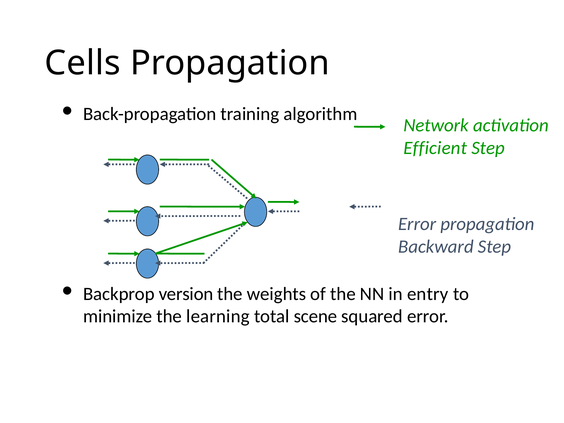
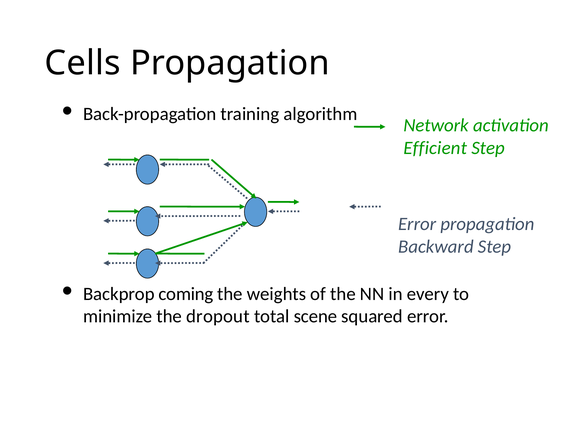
version: version -> coming (186, 294)
entry: entry -> every (428, 294)
learning: learning -> dropout (218, 316)
